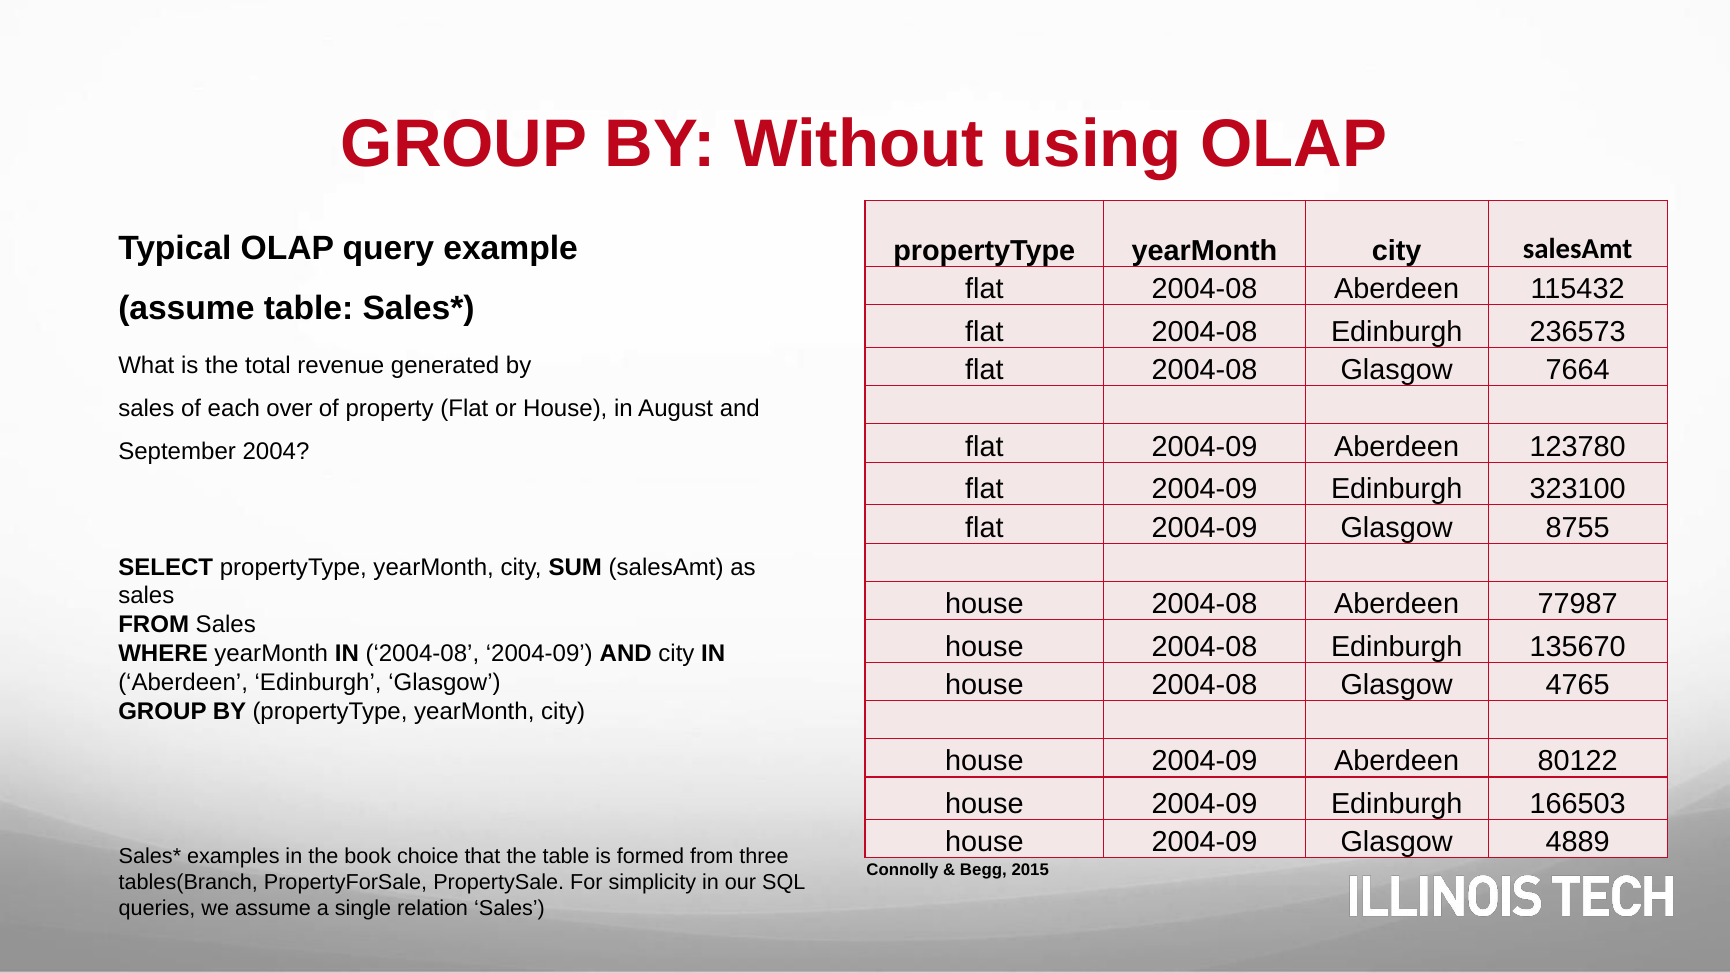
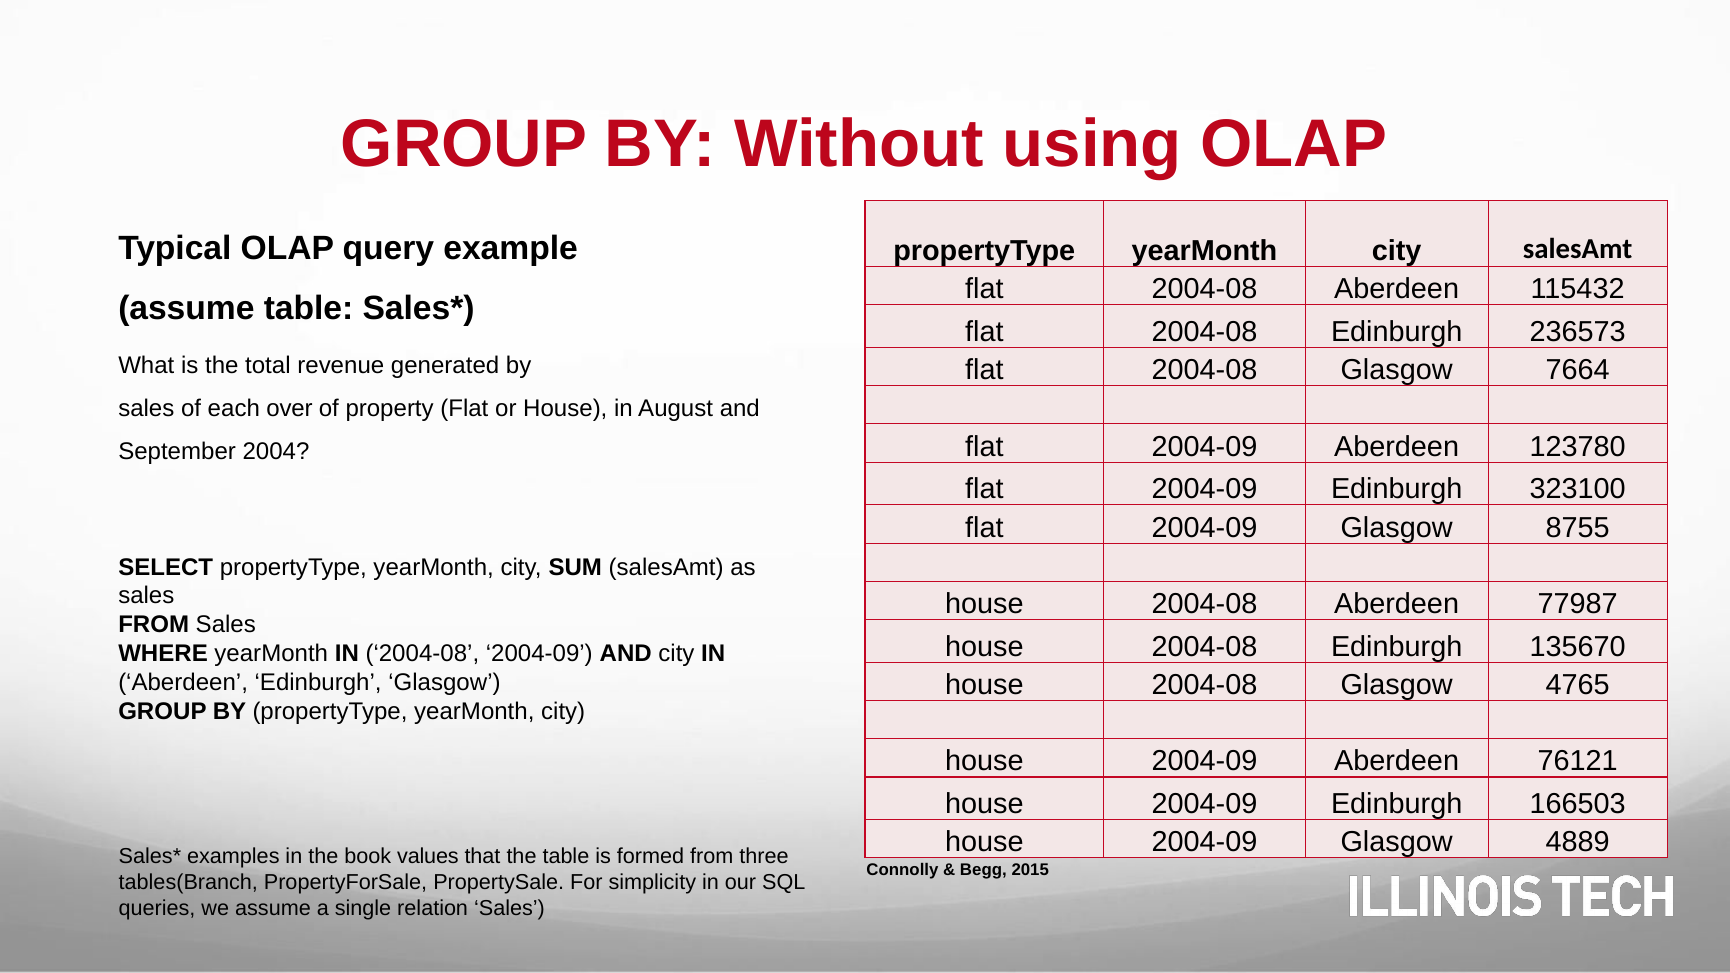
80122: 80122 -> 76121 (1578, 762)
choice: choice -> values (428, 857)
